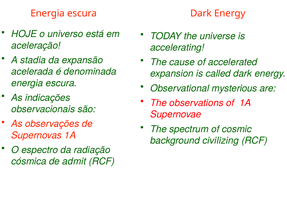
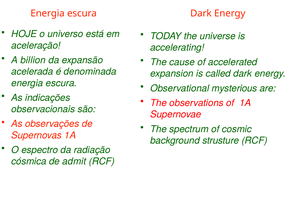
stadia: stadia -> billion (33, 60)
civilizing: civilizing -> strusture (221, 141)
